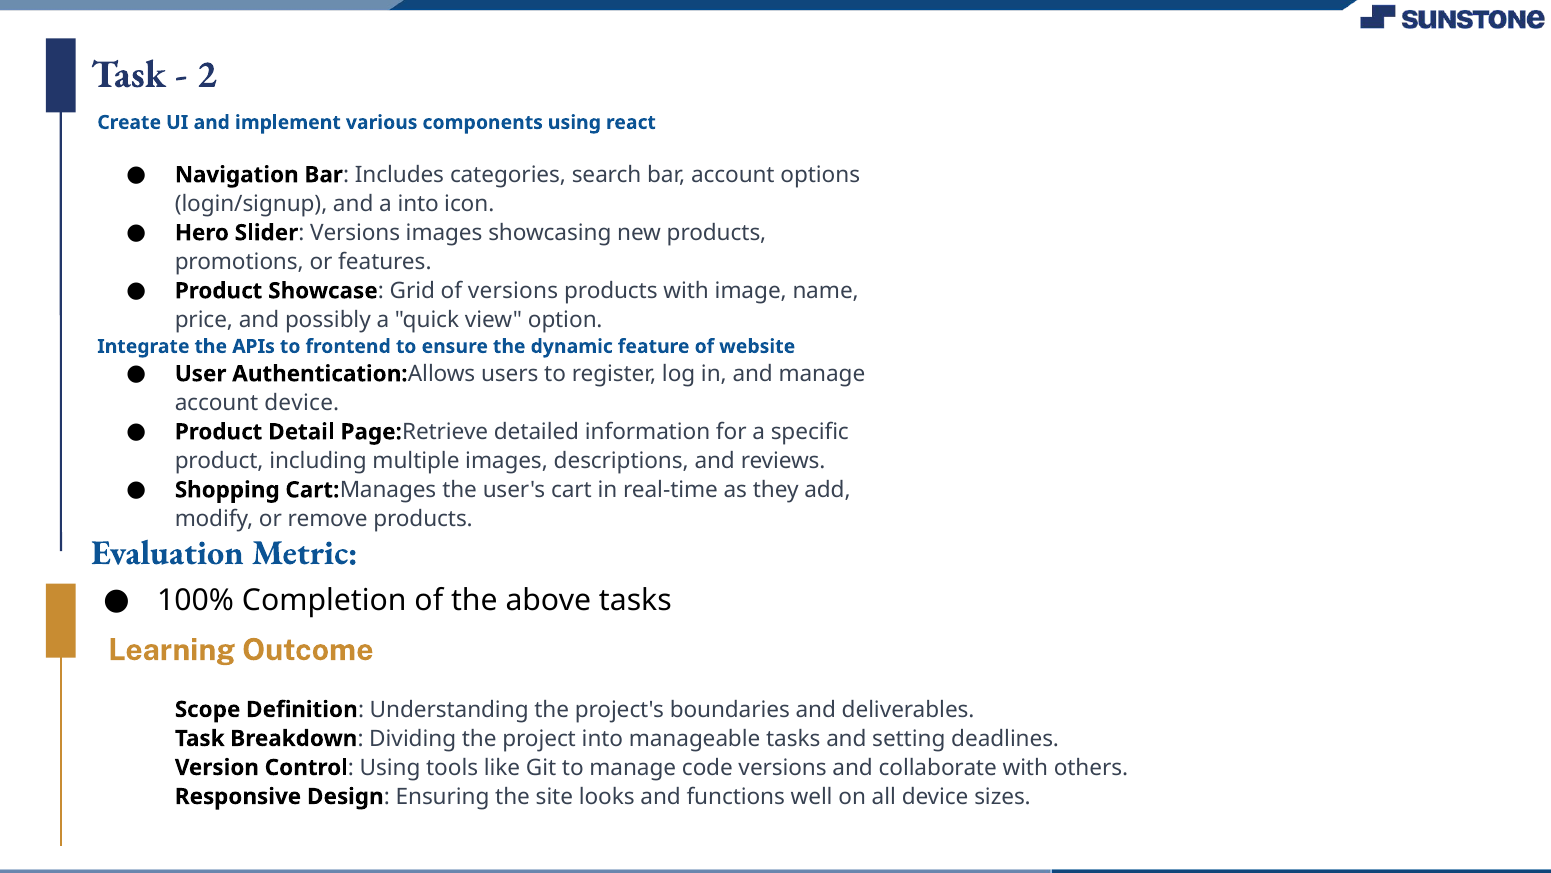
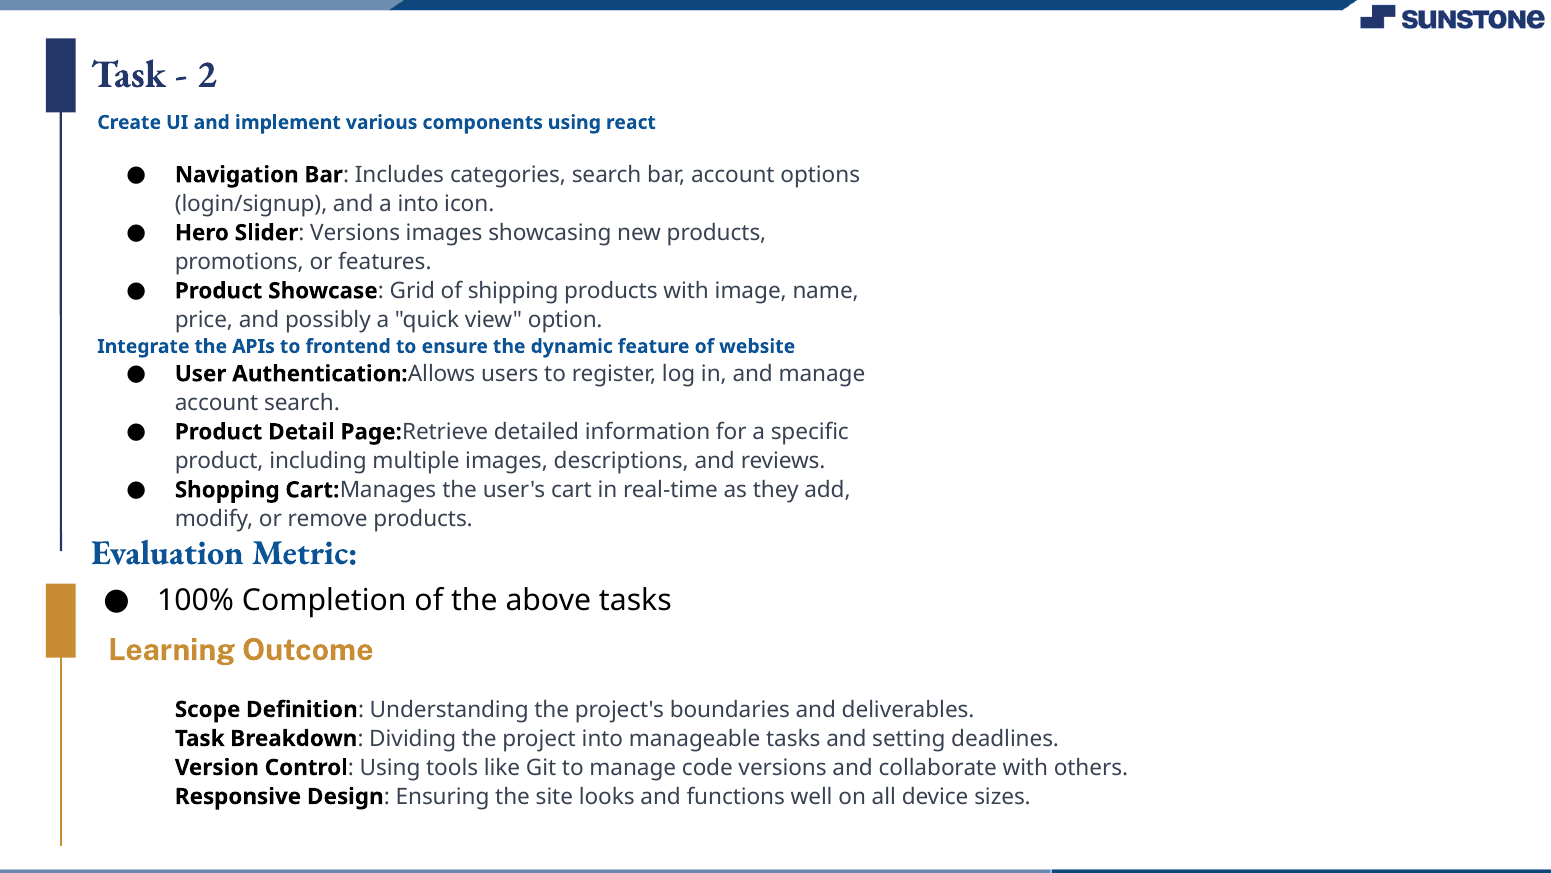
of versions: versions -> shipping (513, 291)
account device: device -> search (302, 403)
